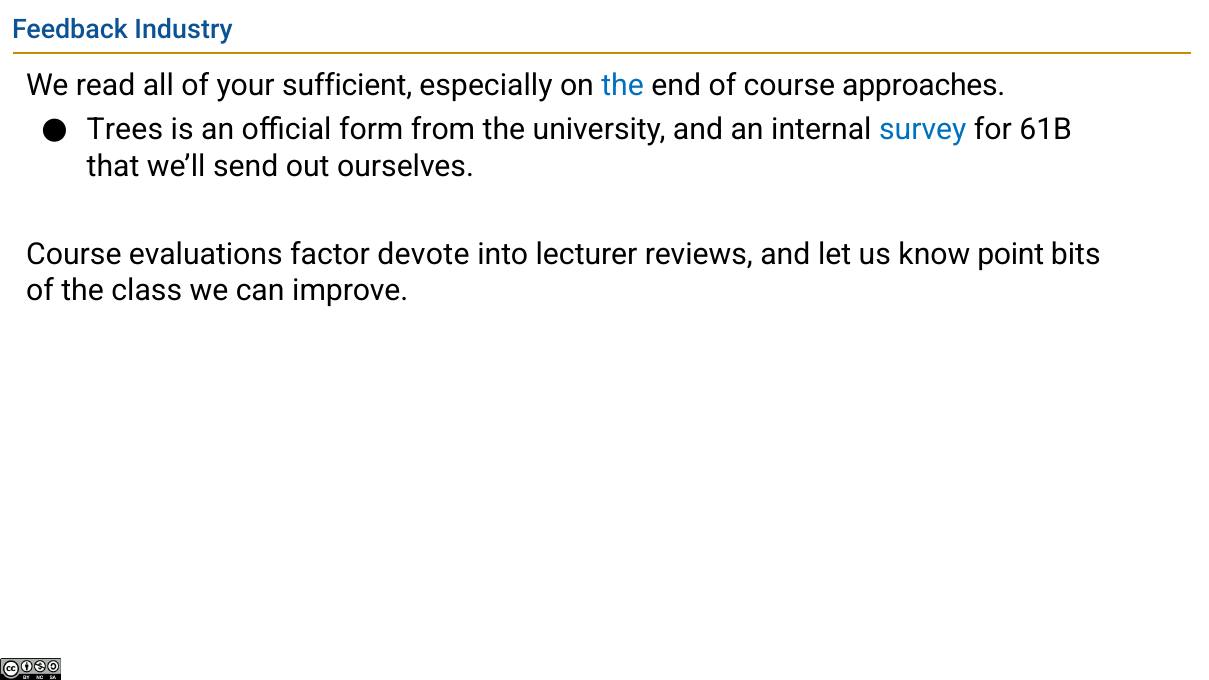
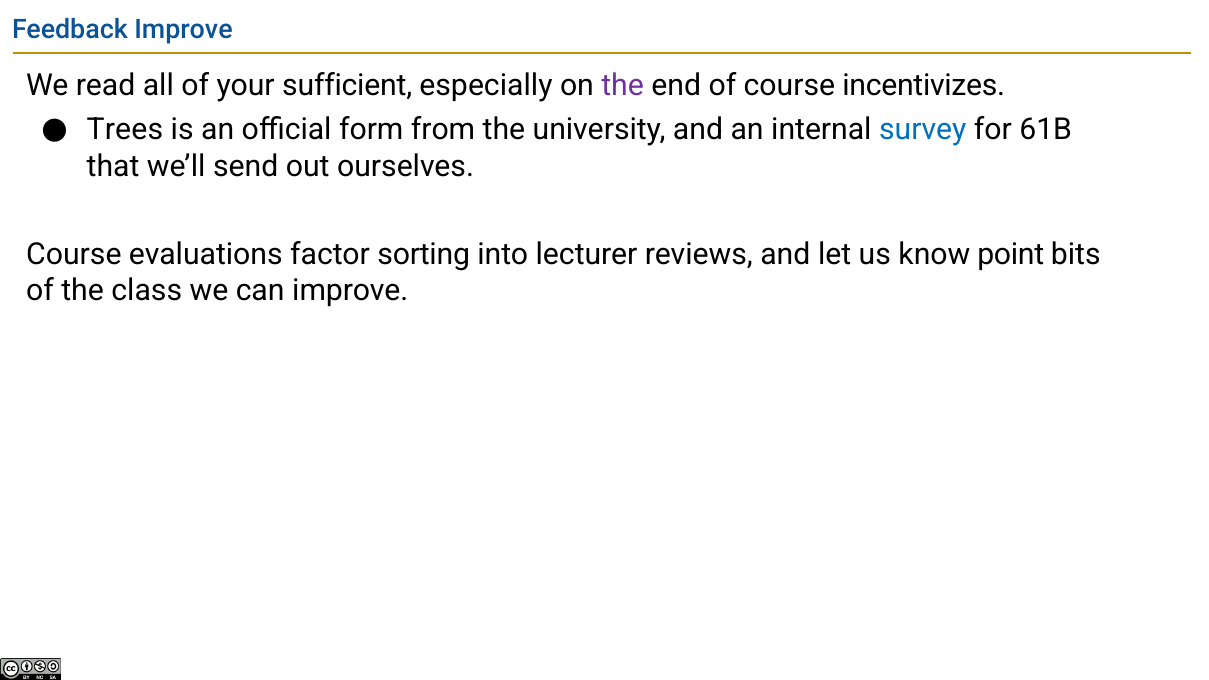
Feedback Industry: Industry -> Improve (184, 30)
the colour: blue -> purple (623, 86)
approaches: approaches -> incentivizes (924, 86)
devote: devote -> sorting (424, 255)
